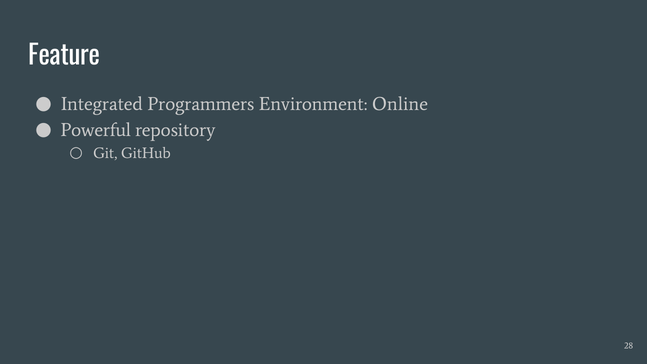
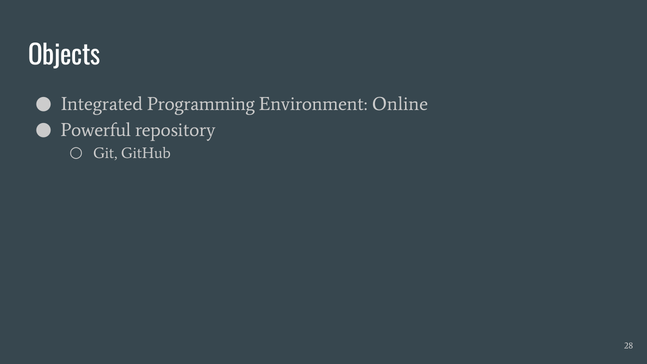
Feature: Feature -> Objects (64, 56)
Programmers: Programmers -> Programming (201, 104)
